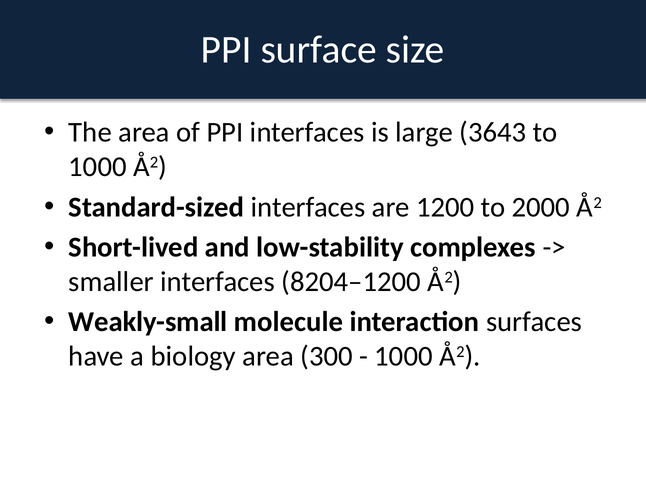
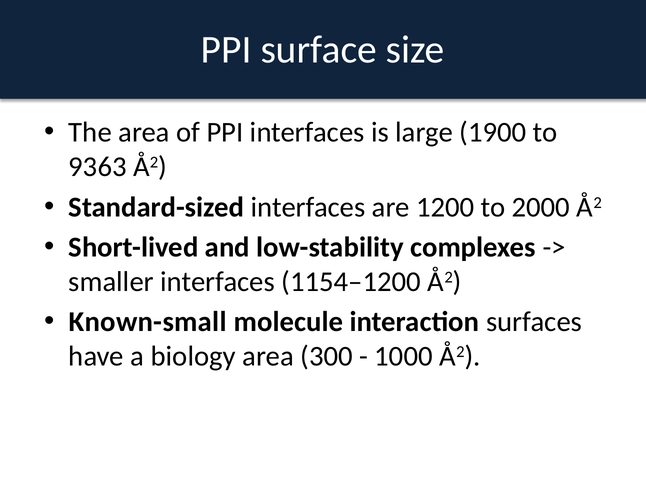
3643: 3643 -> 1900 (493, 133)
1000: 1000 -> 9363 (98, 167)
8204–1200: 8204–1200 -> 1154–1200 (351, 282)
Weakly-small: Weakly-small -> Known-small (148, 322)
